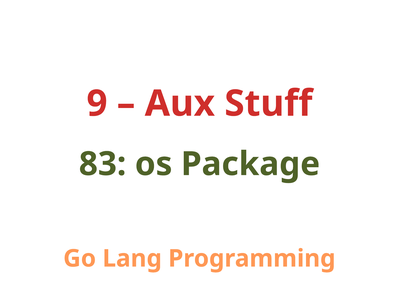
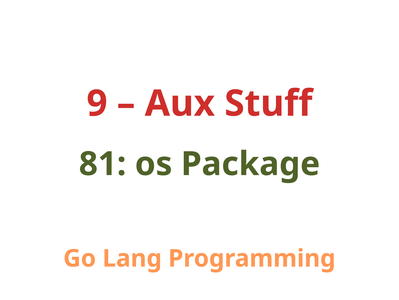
83: 83 -> 81 (103, 164)
